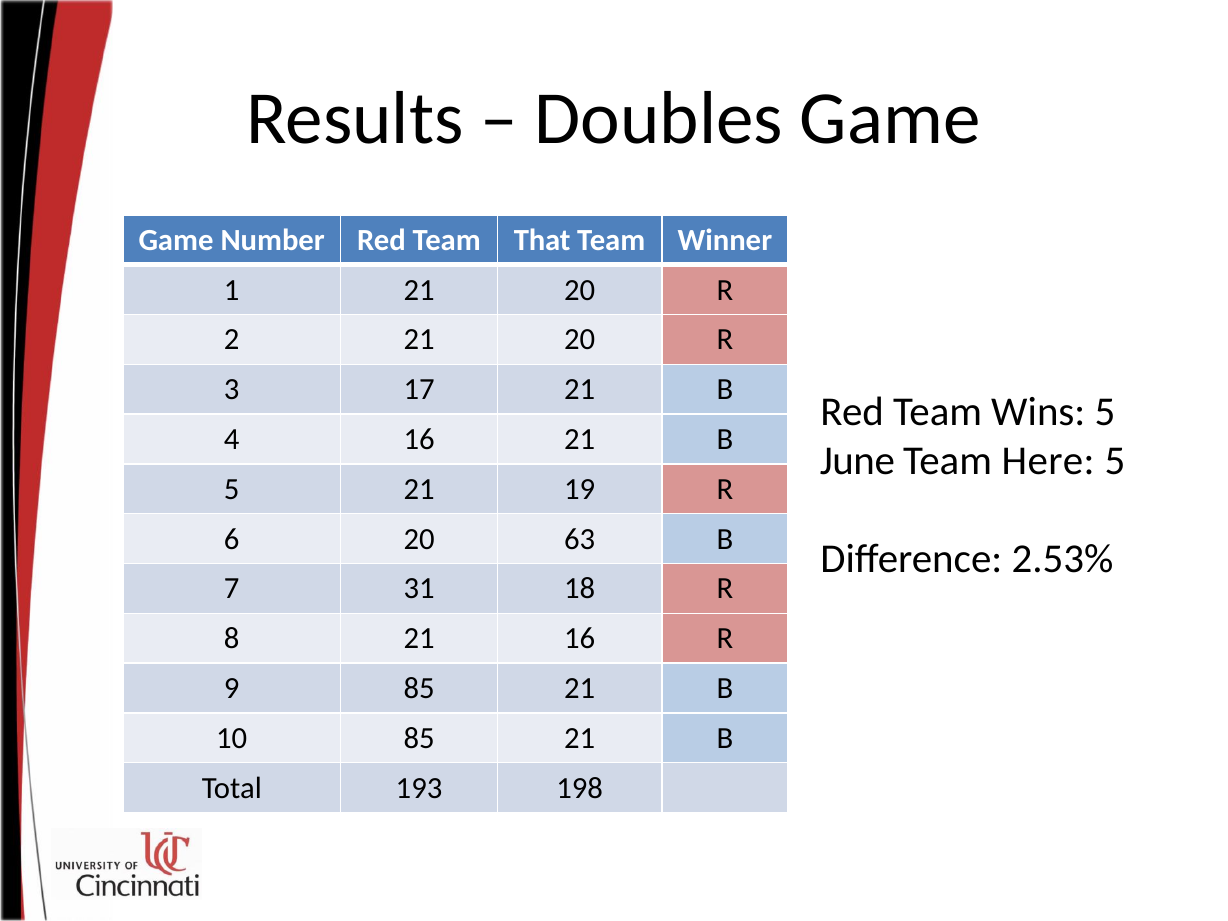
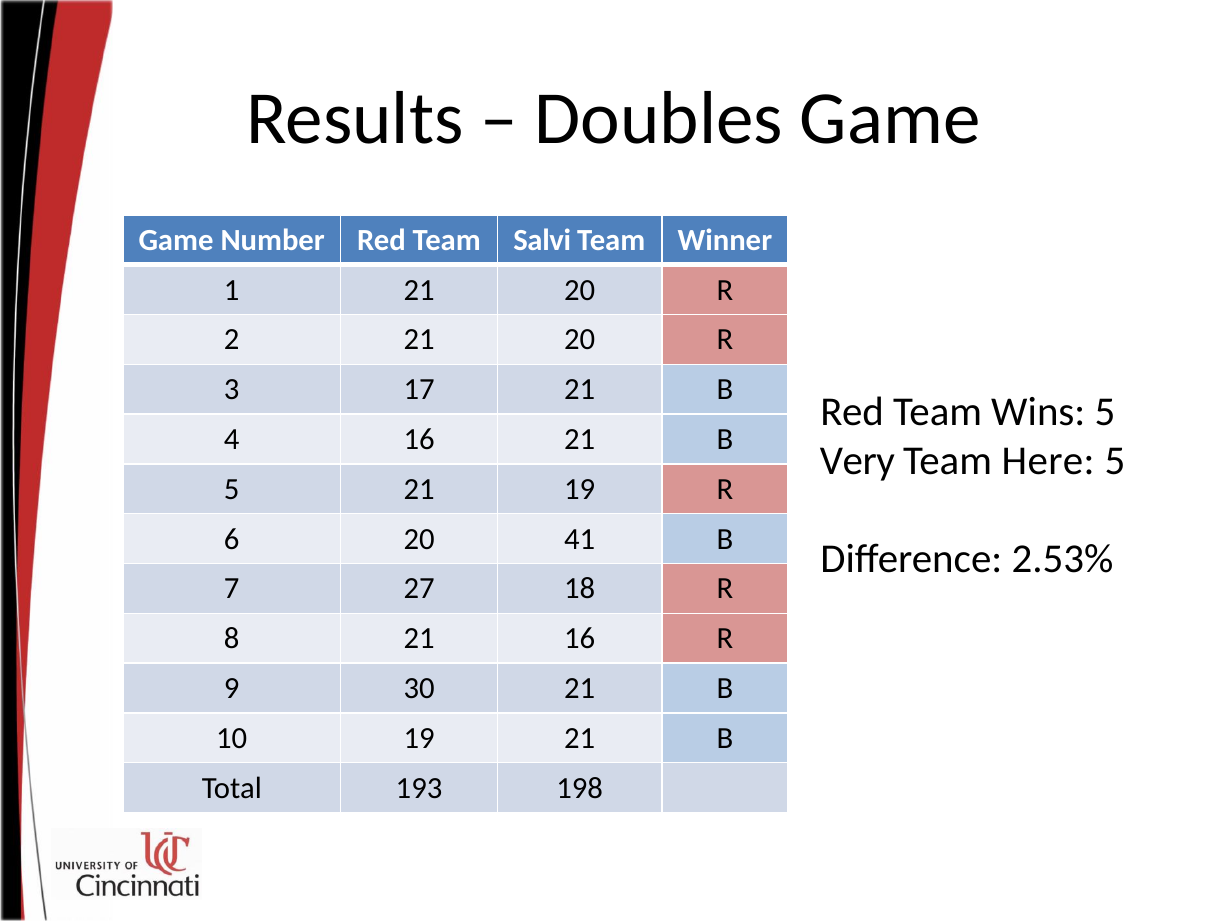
That: That -> Salvi (542, 240)
June: June -> Very (857, 461)
63: 63 -> 41 (580, 539)
31: 31 -> 27 (419, 589)
9 85: 85 -> 30 (419, 688)
10 85: 85 -> 19 (419, 738)
